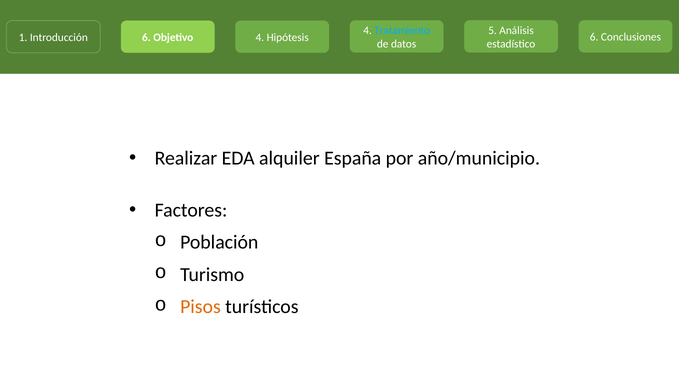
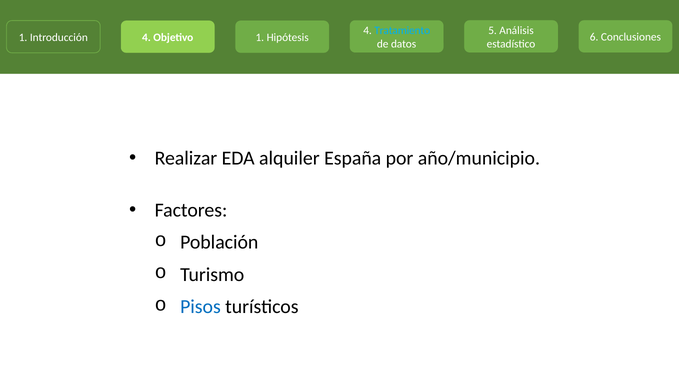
Introducción 6: 6 -> 4 (146, 37)
Objetivo 4: 4 -> 1 (260, 37)
Pisos colour: orange -> blue (200, 307)
